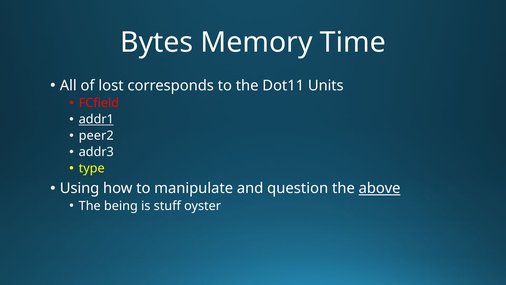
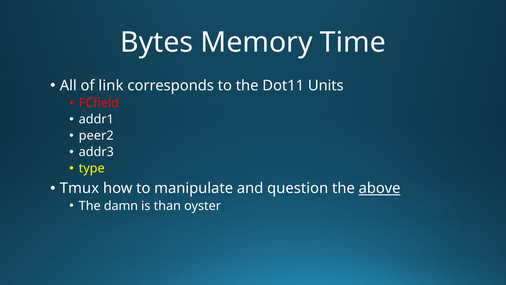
lost: lost -> link (111, 86)
addr1 underline: present -> none (96, 119)
Using: Using -> Tmux (79, 188)
being: being -> damn (121, 206)
stuff: stuff -> than (167, 206)
